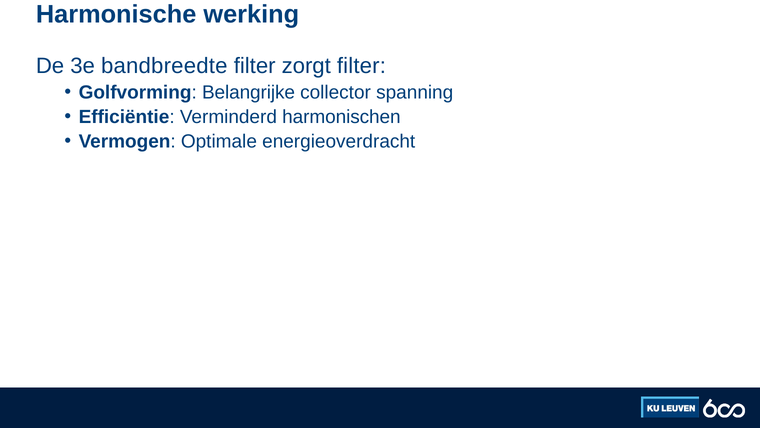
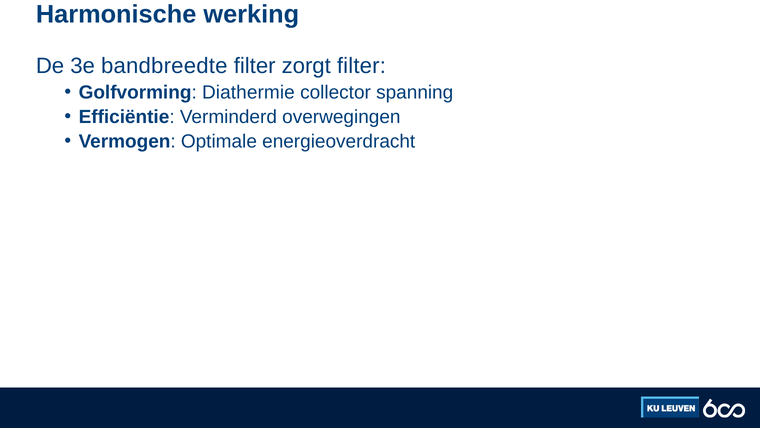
Belangrijke: Belangrijke -> Diathermie (248, 92)
harmonischen: harmonischen -> overwegingen (341, 117)
